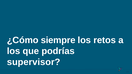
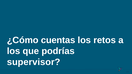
siempre: siempre -> cuentas (58, 40)
